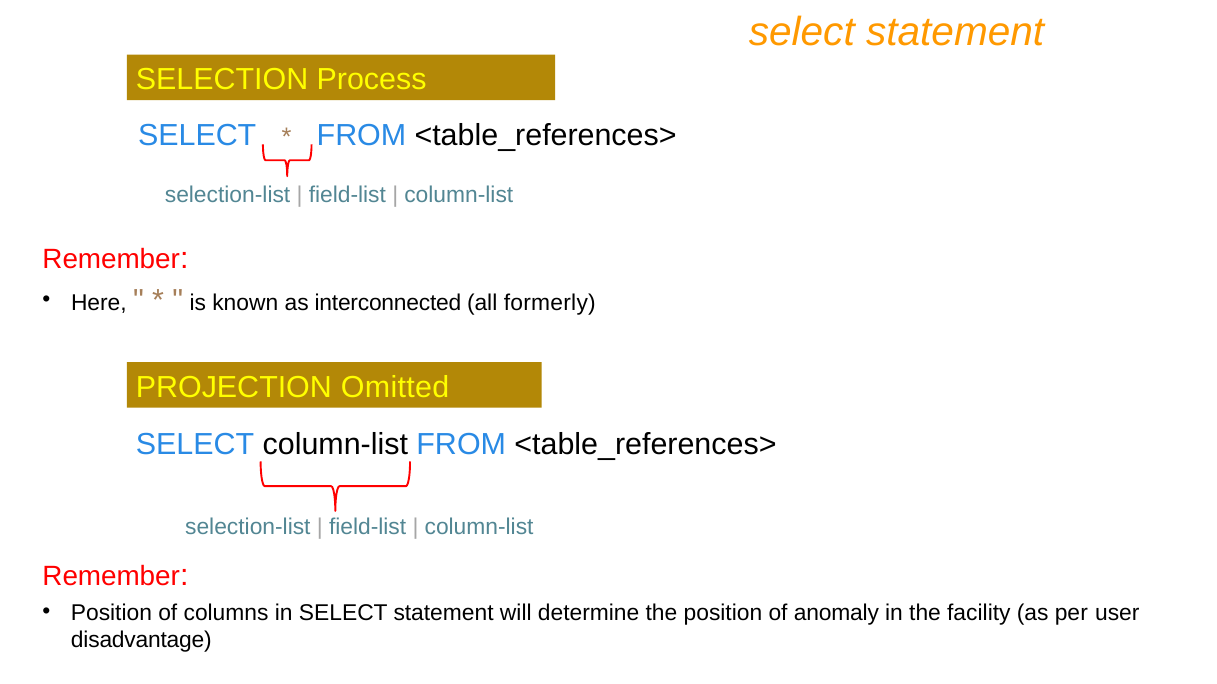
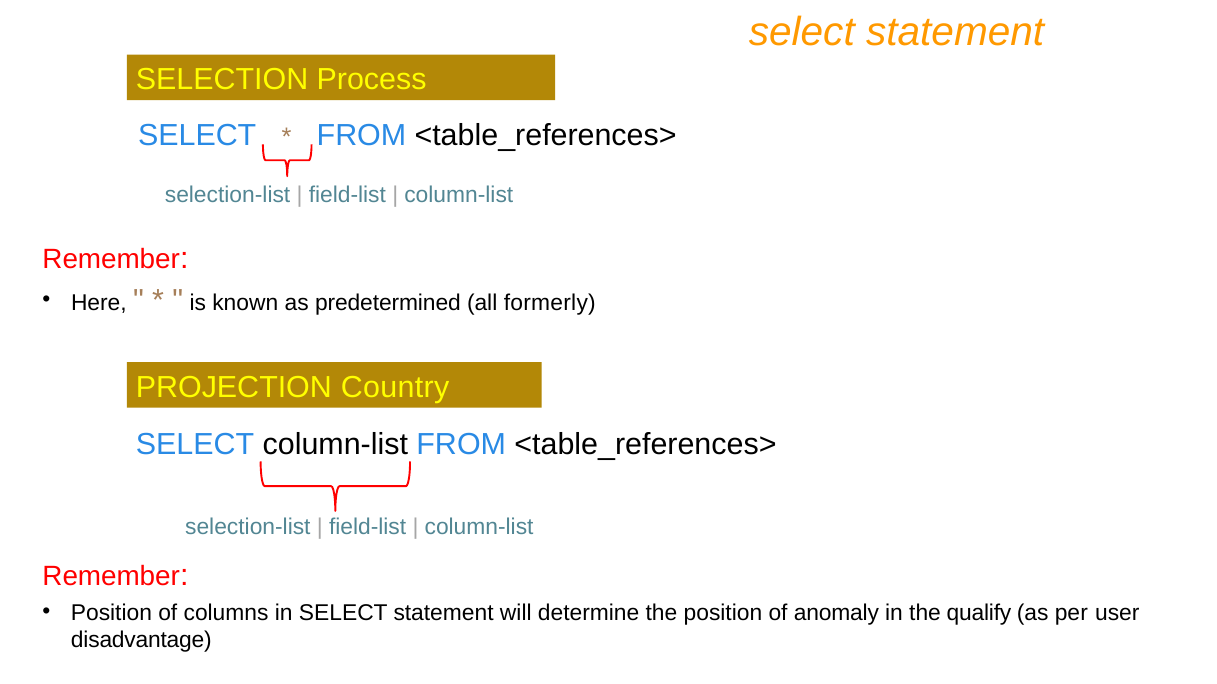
interconnected: interconnected -> predetermined (388, 304)
Omitted: Omitted -> Country (395, 387)
facility: facility -> qualify (979, 613)
